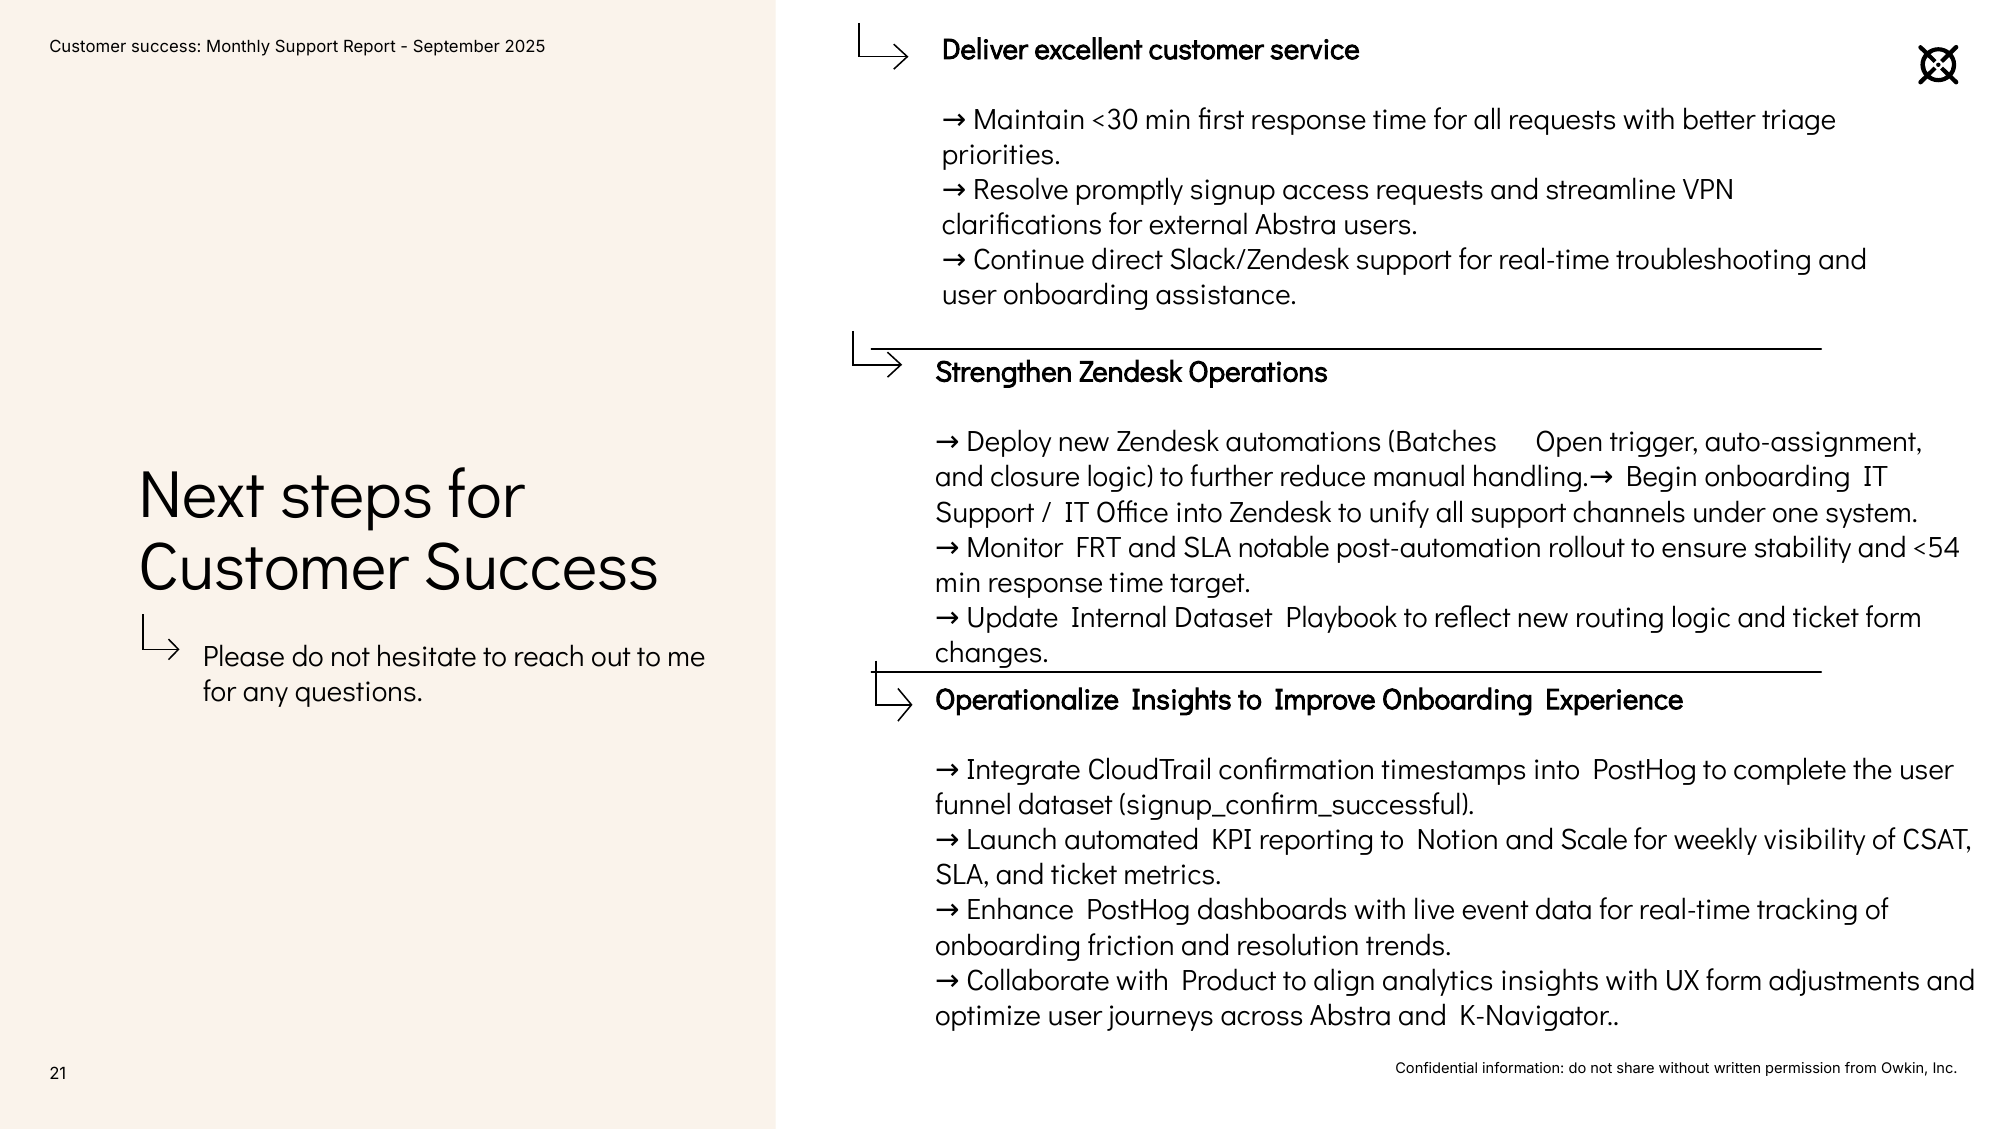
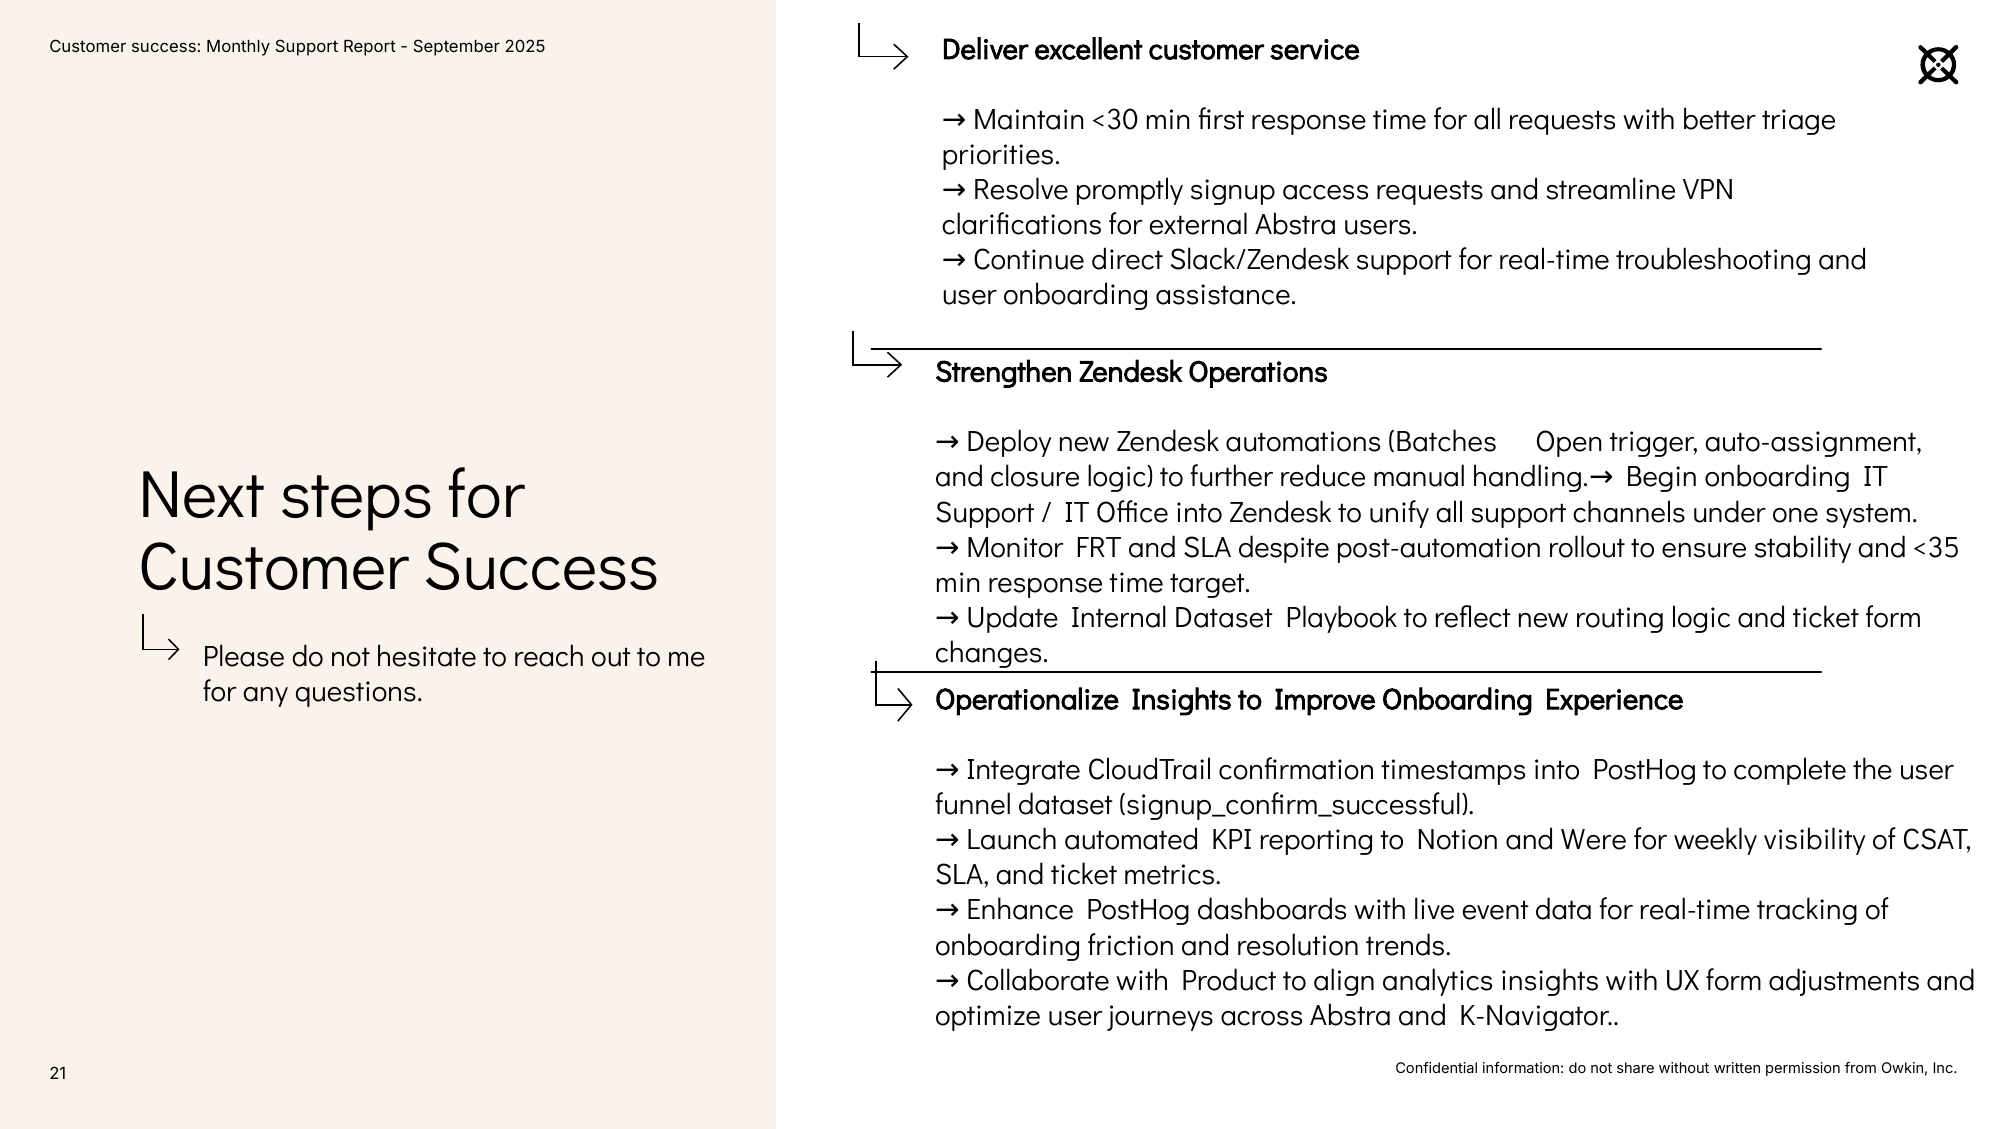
notable: notable -> despite (1284, 548)
<54: <54 -> <35 (1937, 548)
Scale: Scale -> Were (1594, 840)
